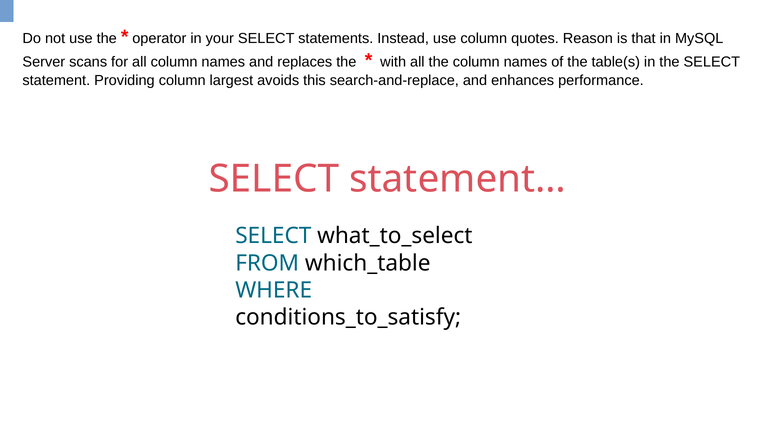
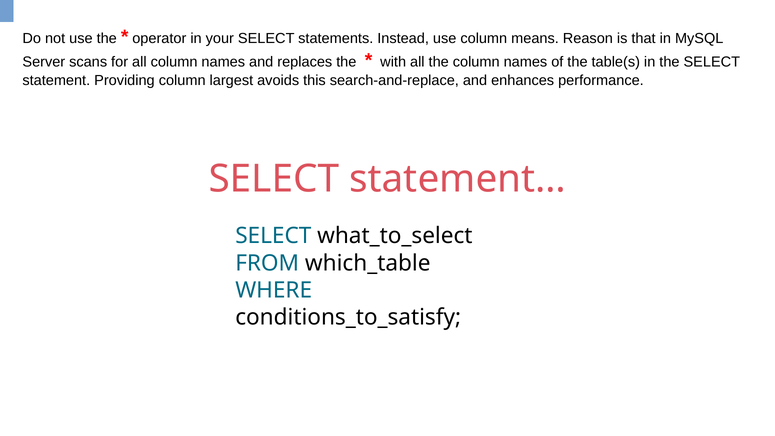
quotes: quotes -> means (535, 39)
